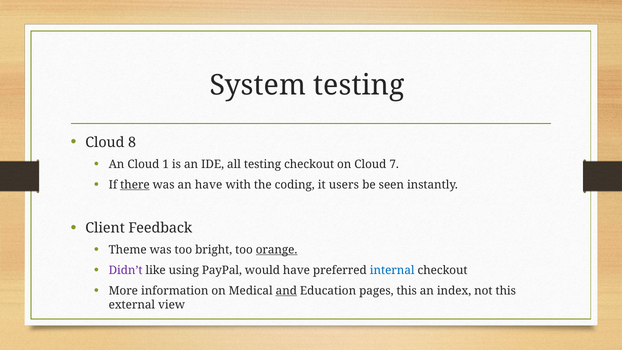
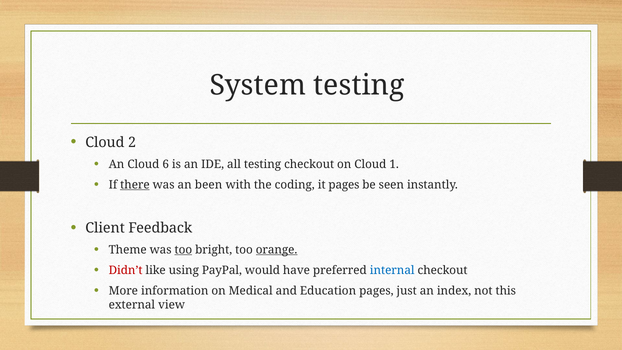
8: 8 -> 2 (132, 142)
1: 1 -> 6 (166, 164)
7: 7 -> 1 (394, 164)
an have: have -> been (209, 185)
it users: users -> pages (344, 185)
too underline: none -> present (183, 250)
Didn’t colour: purple -> red (126, 270)
and underline: present -> none (286, 291)
pages this: this -> just (407, 291)
